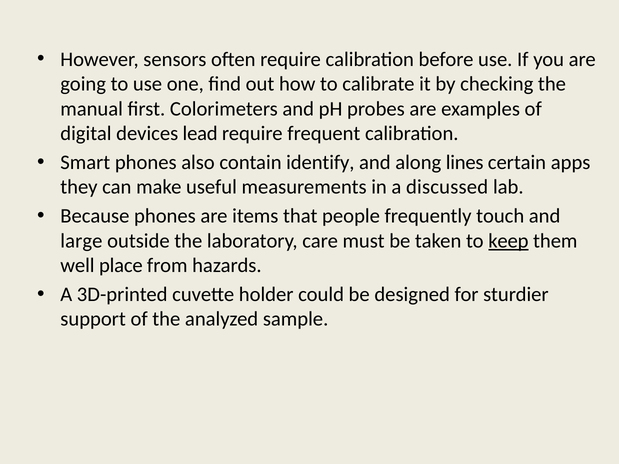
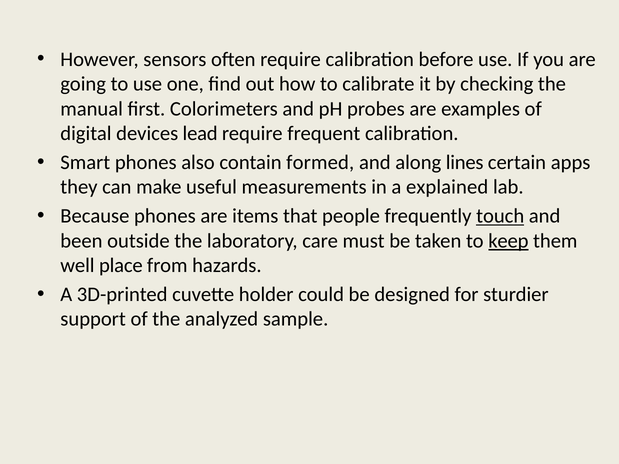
identify: identify -> formed (320, 163)
discussed: discussed -> explained (447, 187)
touch underline: none -> present (500, 216)
large: large -> been (81, 241)
